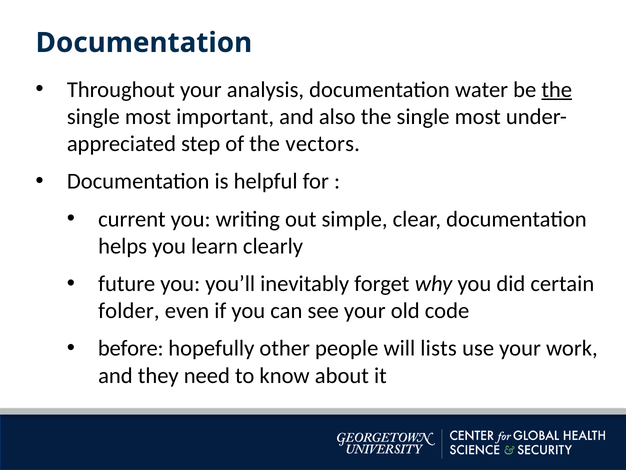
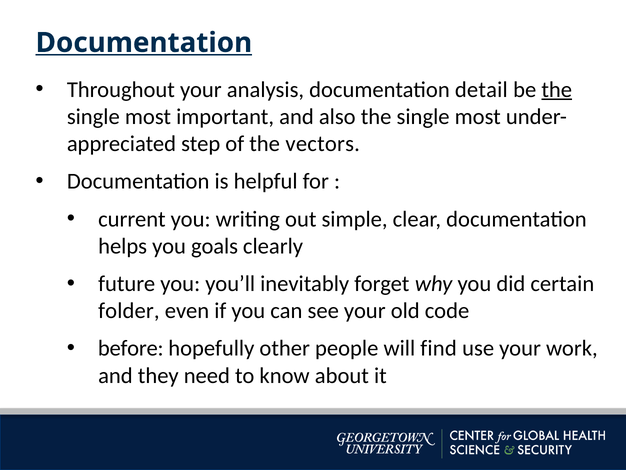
Documentation underline: none -> present (144, 43)
water: water -> detail (481, 89)
learn: learn -> goals (215, 246)
lists: lists -> find (439, 348)
